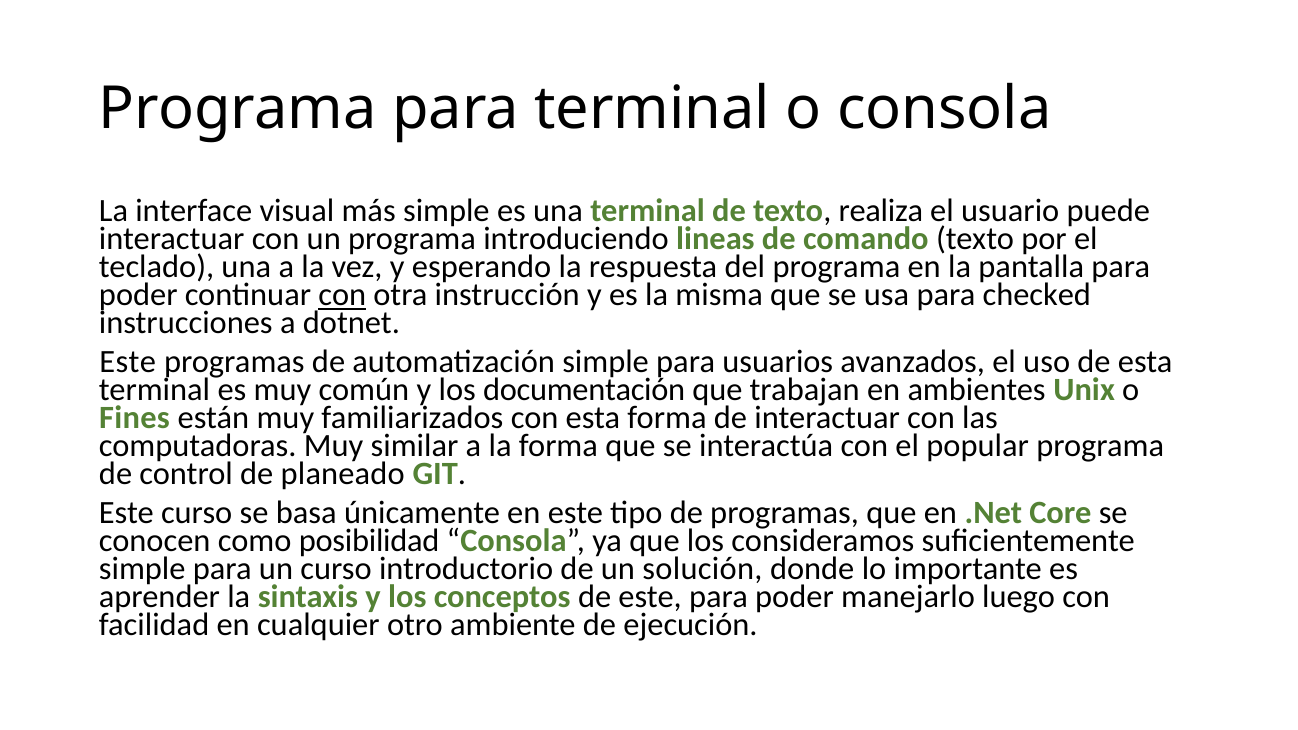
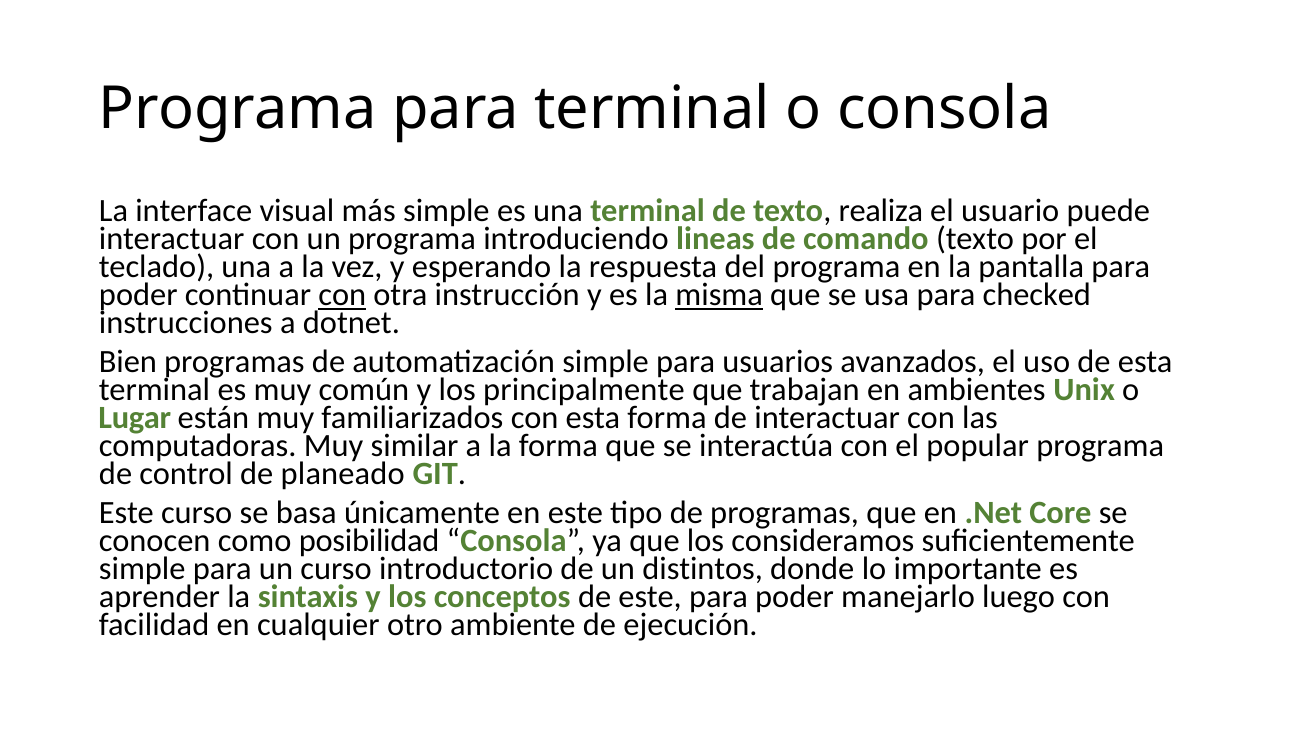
misma underline: none -> present (719, 295)
Este: Este -> Bien (128, 362)
documentación: documentación -> principalmente (584, 390)
Fines: Fines -> Lugar (135, 418)
solución: solución -> distintos (703, 569)
